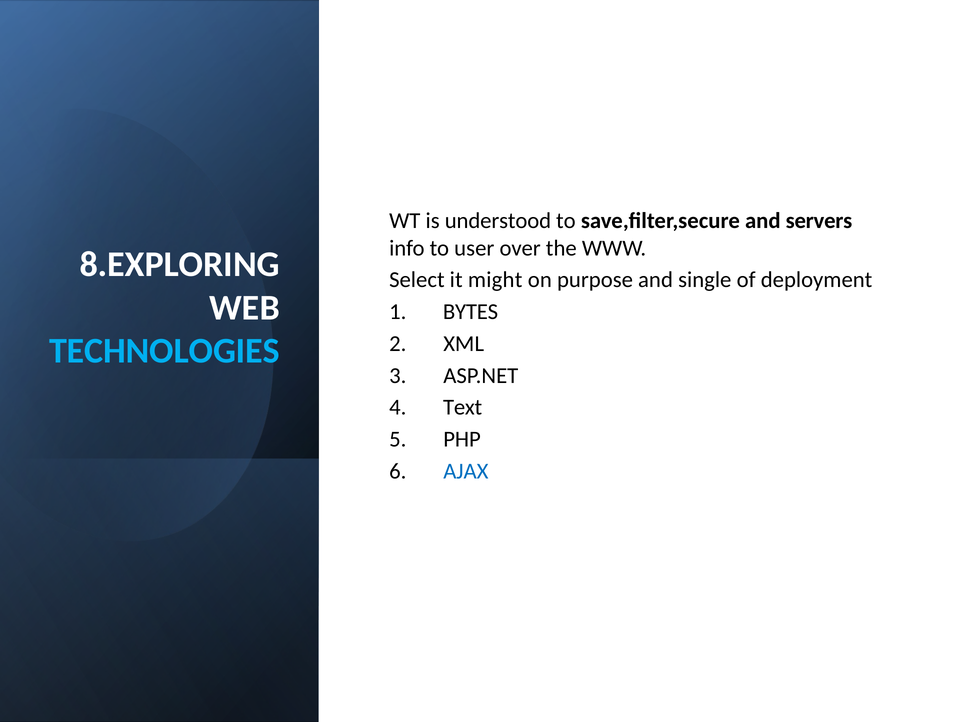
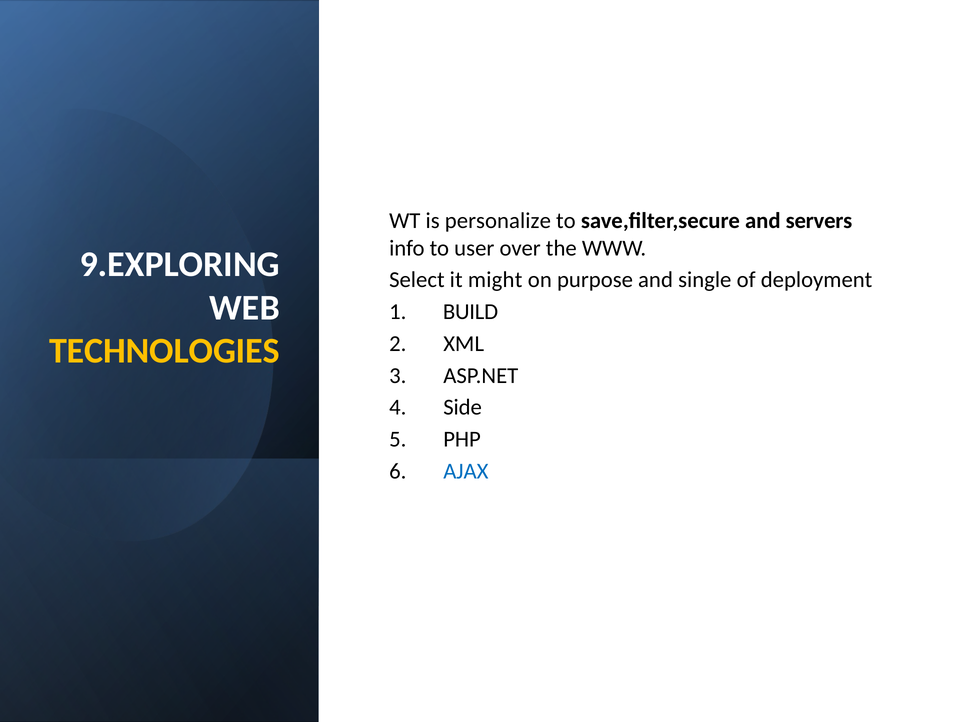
understood: understood -> personalize (498, 221)
8.EXPLORING: 8.EXPLORING -> 9.EXPLORING (180, 264)
BYTES: BYTES -> BUILD (471, 312)
TECHNOLOGIES colour: light blue -> yellow (165, 351)
Text: Text -> Side (463, 407)
